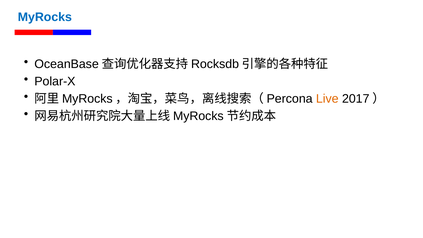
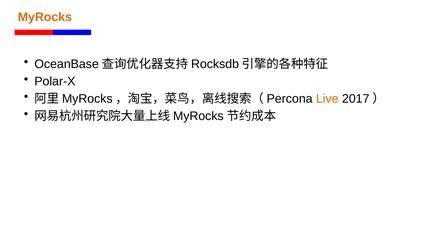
MyRocks colour: blue -> orange (45, 17)
